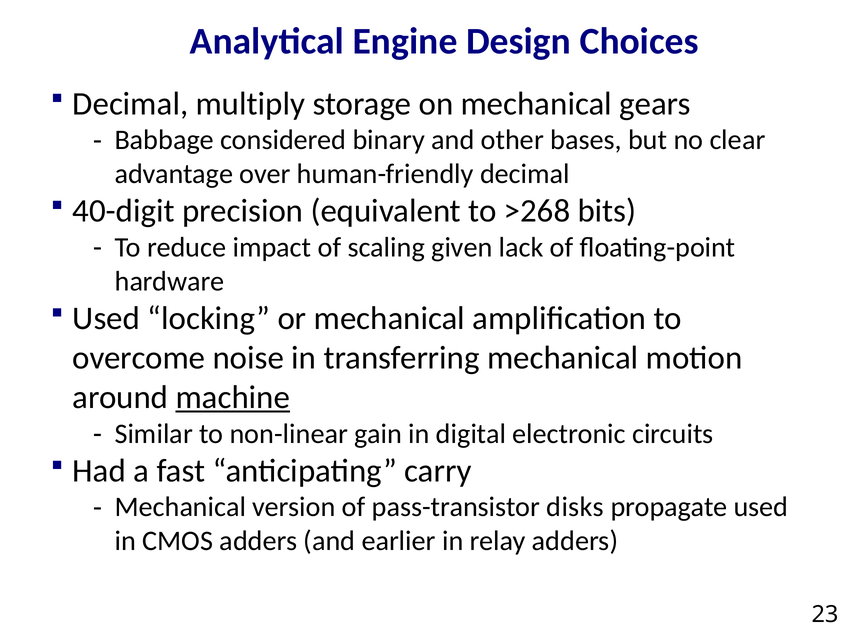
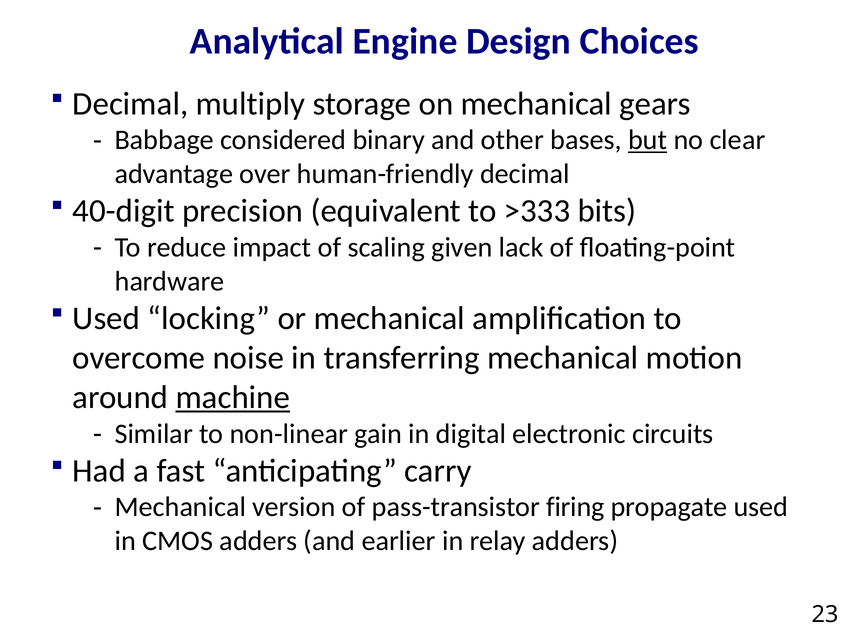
but underline: none -> present (648, 140)
>268: >268 -> >333 (537, 211)
disks: disks -> firing (575, 507)
